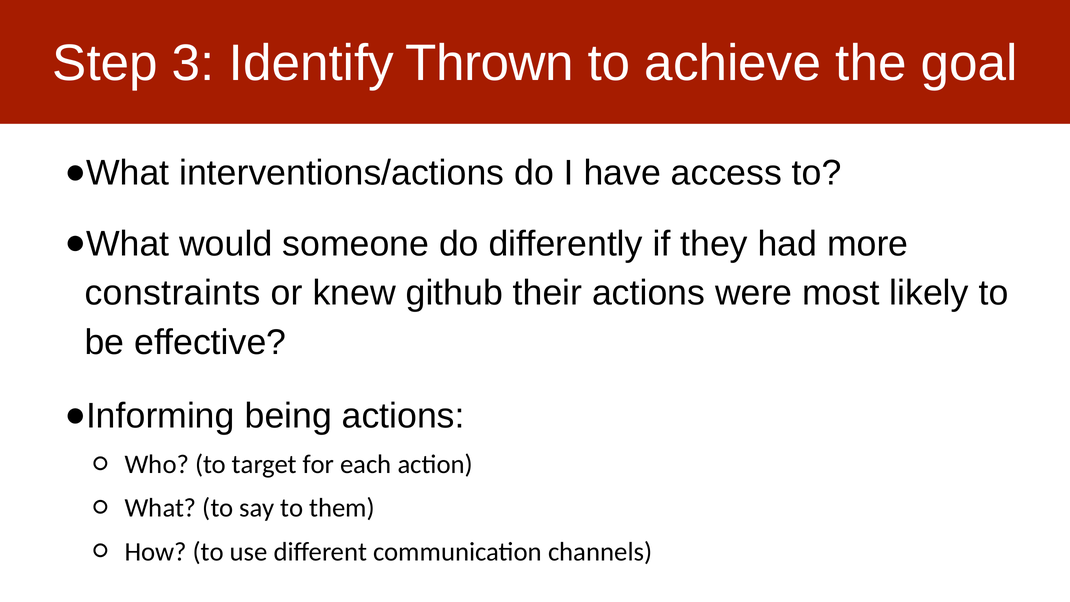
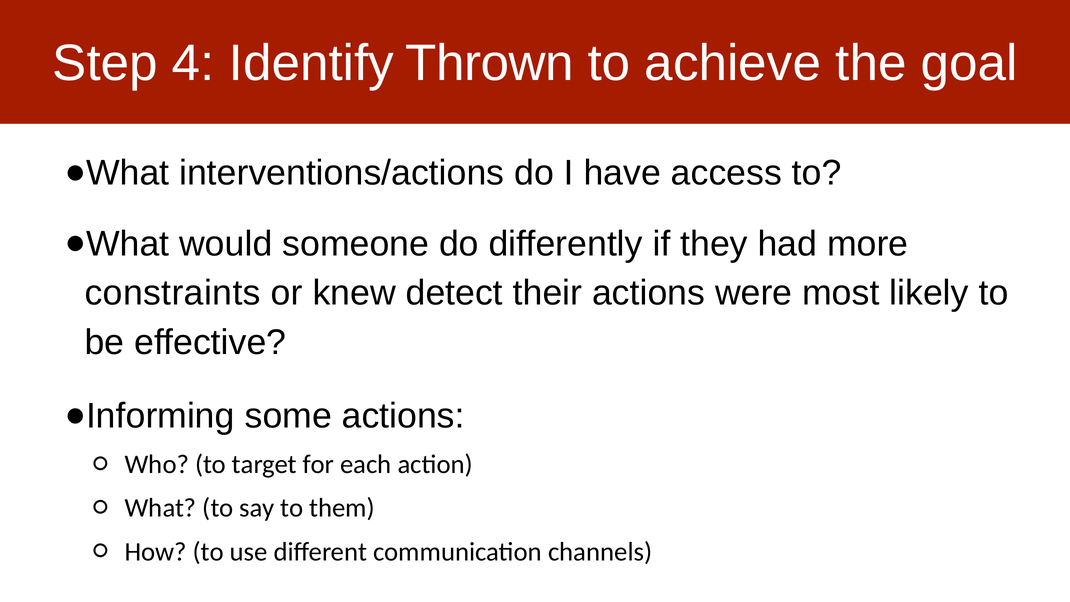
3: 3 -> 4 (193, 63)
github: github -> detect (454, 293)
being: being -> some (288, 416)
